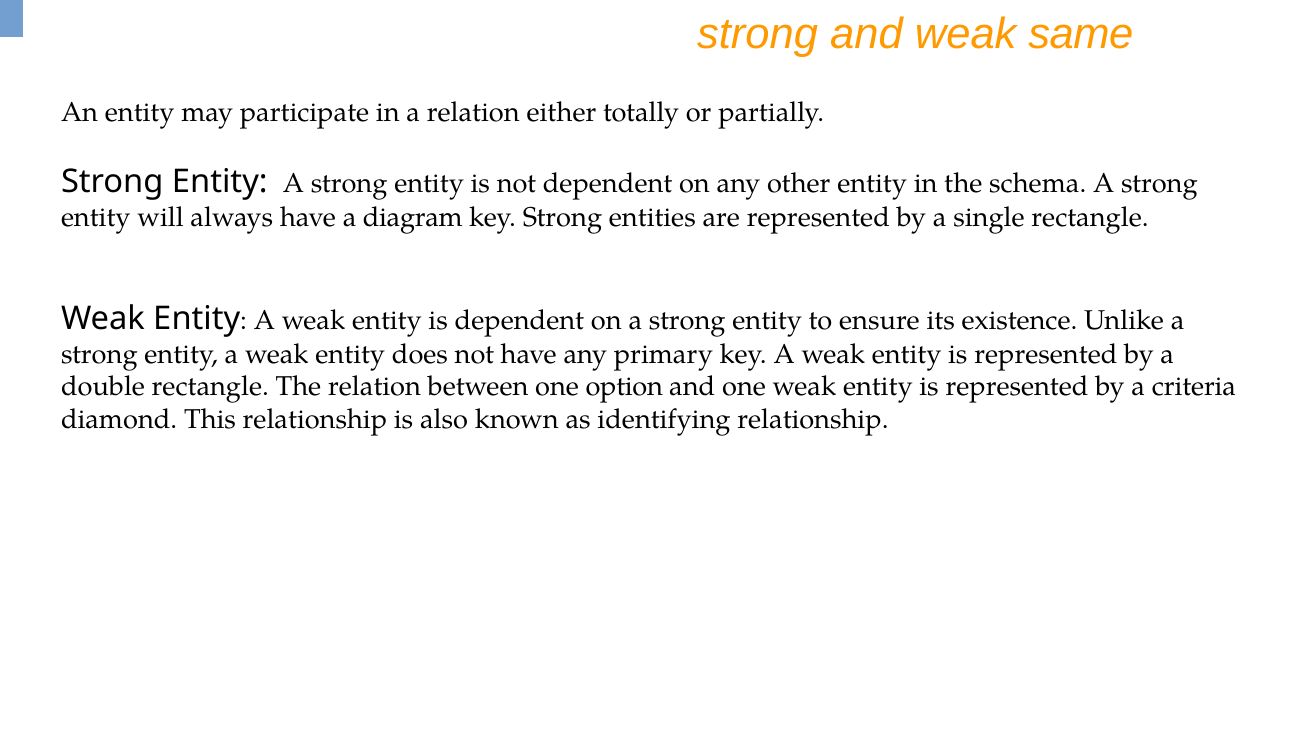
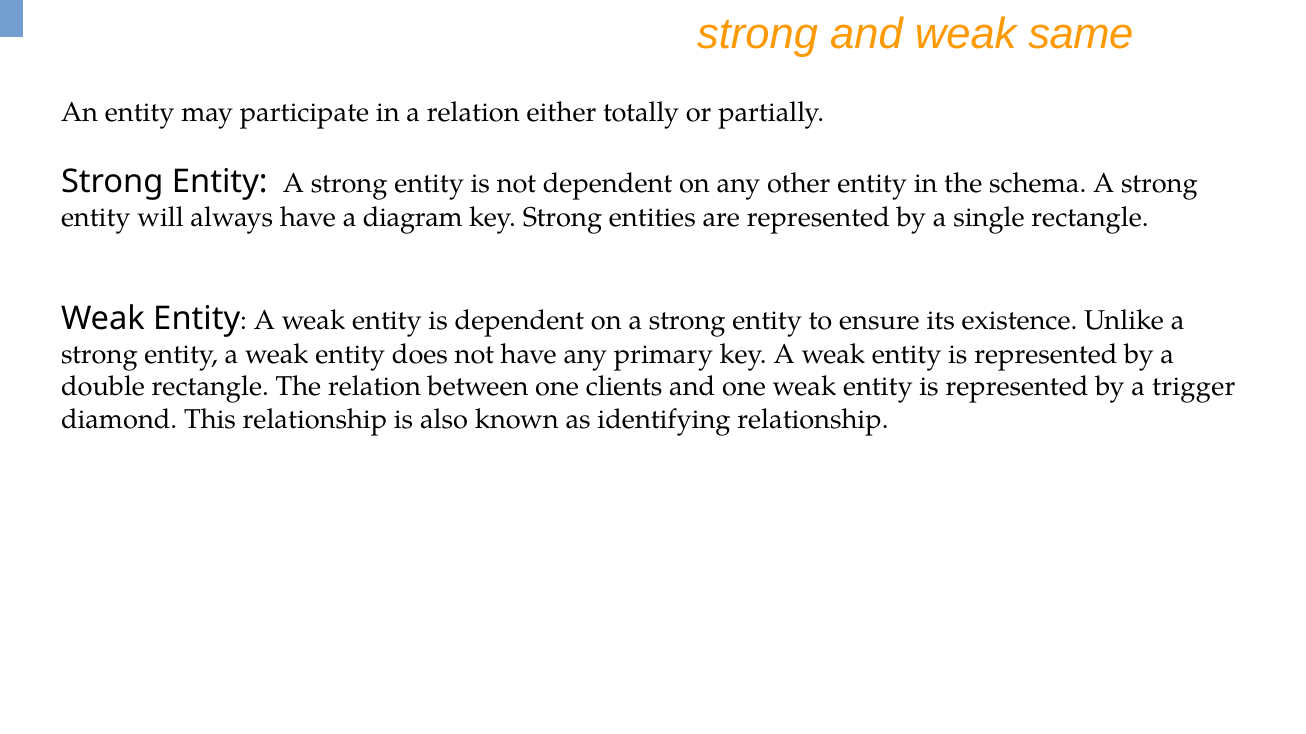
option: option -> clients (624, 387)
criteria: criteria -> trigger (1194, 387)
